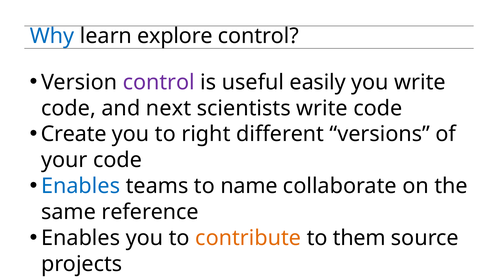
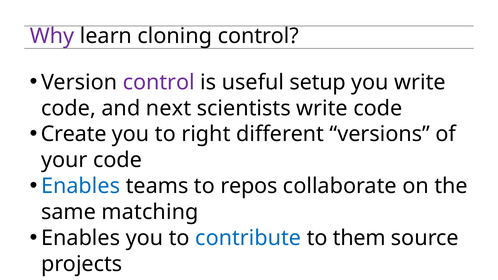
Why colour: blue -> purple (52, 36)
explore: explore -> cloning (175, 36)
easily: easily -> setup (318, 82)
name: name -> repos (249, 186)
reference: reference -> matching (150, 212)
contribute colour: orange -> blue (248, 238)
